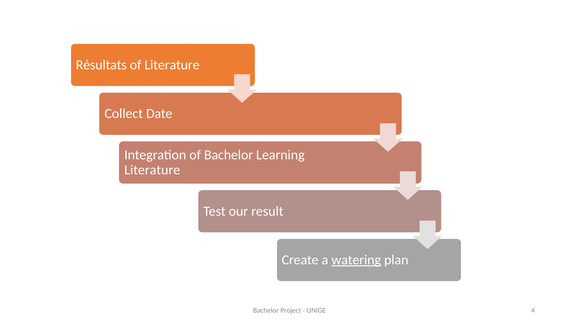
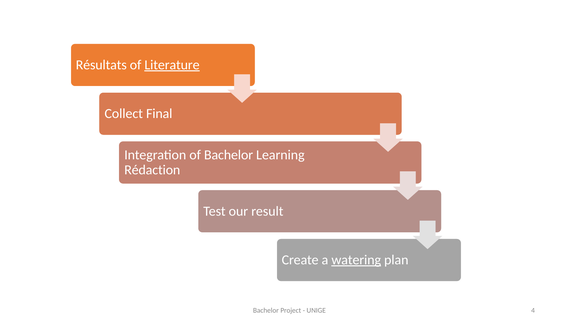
Literature underline: none -> present (172, 65)
Date: Date -> Final (159, 114)
Literature: Literature -> Rédaction (152, 170)
